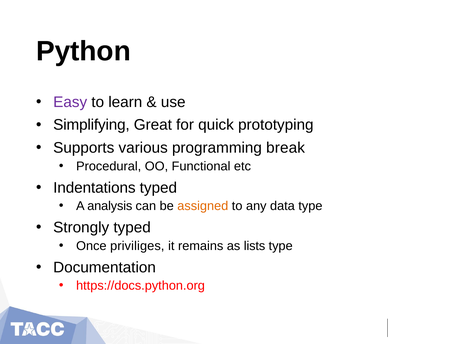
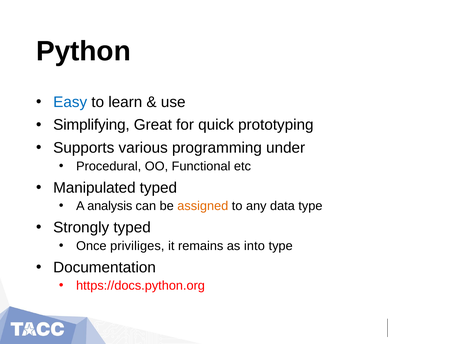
Easy colour: purple -> blue (70, 102)
break: break -> under (286, 148)
Indentations: Indentations -> Manipulated (94, 187)
lists: lists -> into (254, 245)
